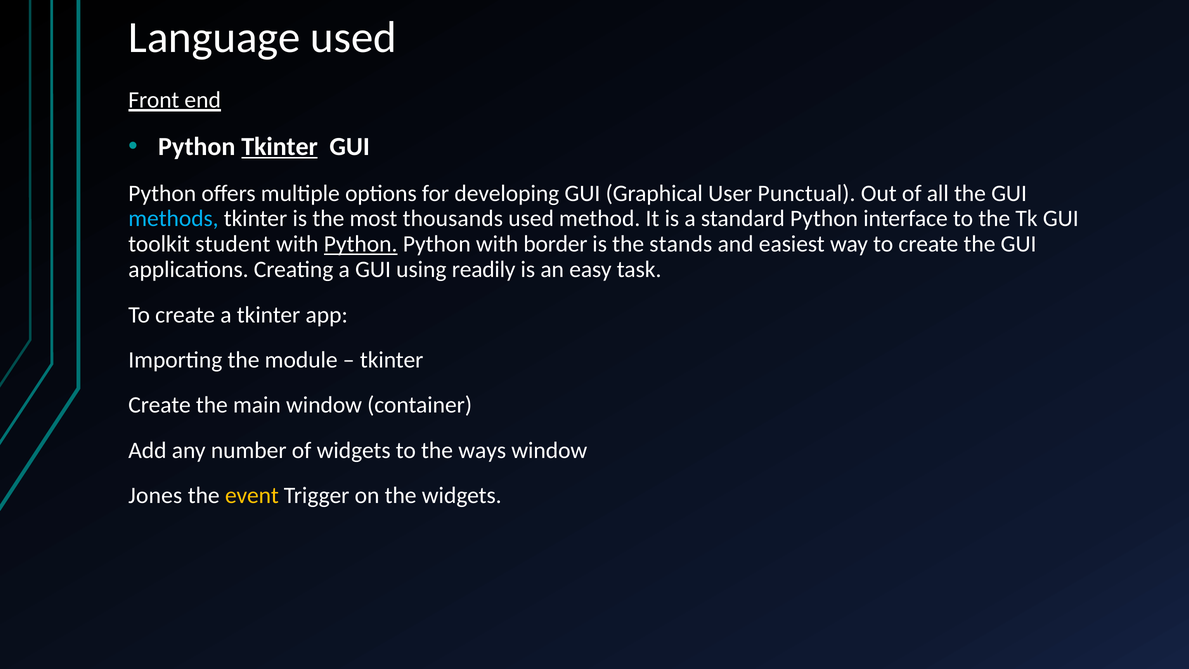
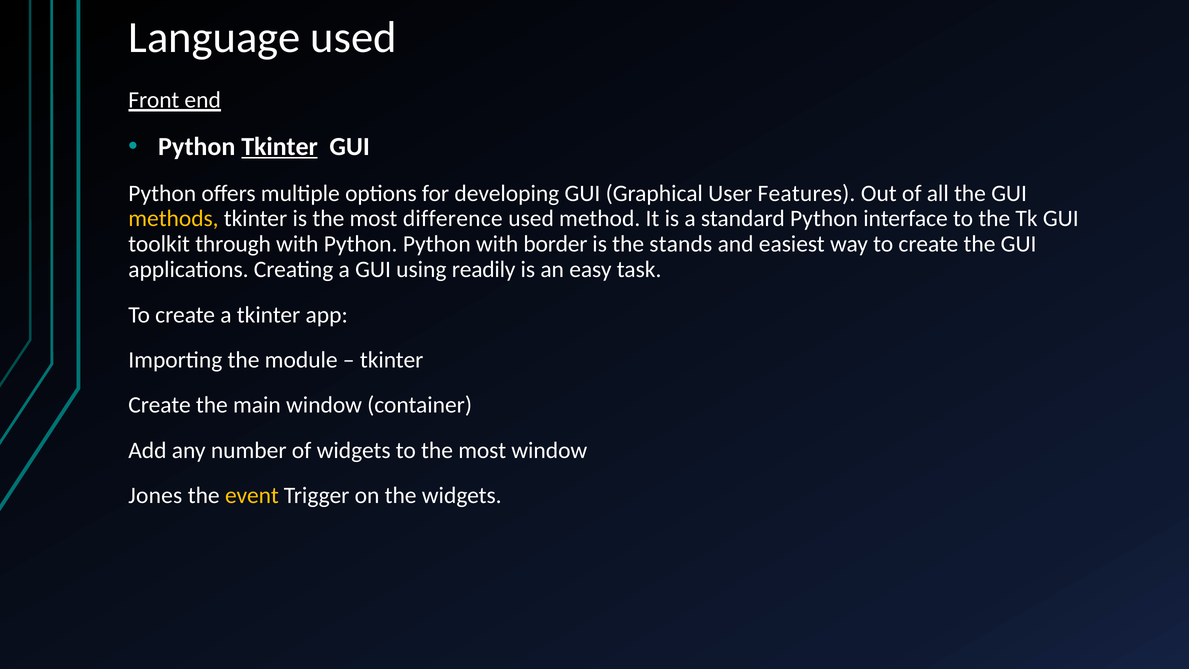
Punctual: Punctual -> Features (807, 193)
methods colour: light blue -> yellow (173, 219)
thousands: thousands -> difference (453, 219)
student: student -> through (233, 244)
Python underline: present -> none (361, 244)
to the ways: ways -> most (482, 450)
